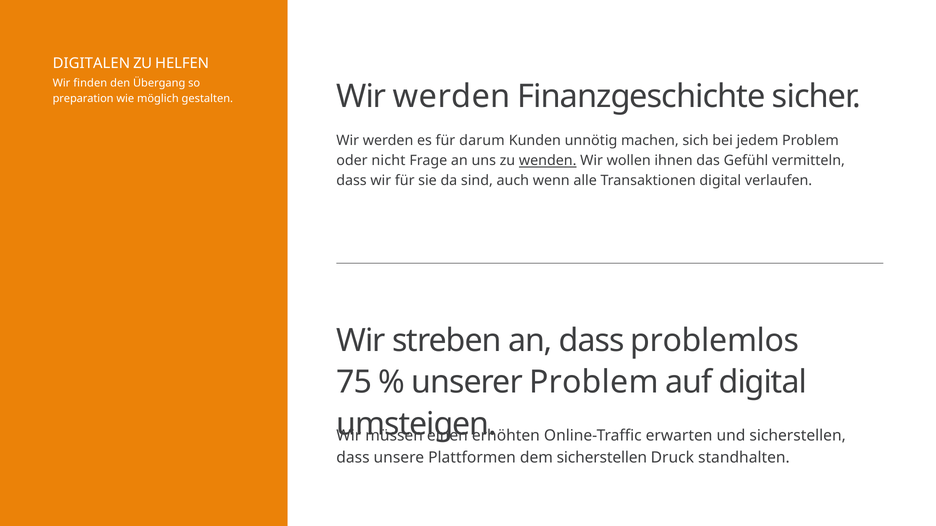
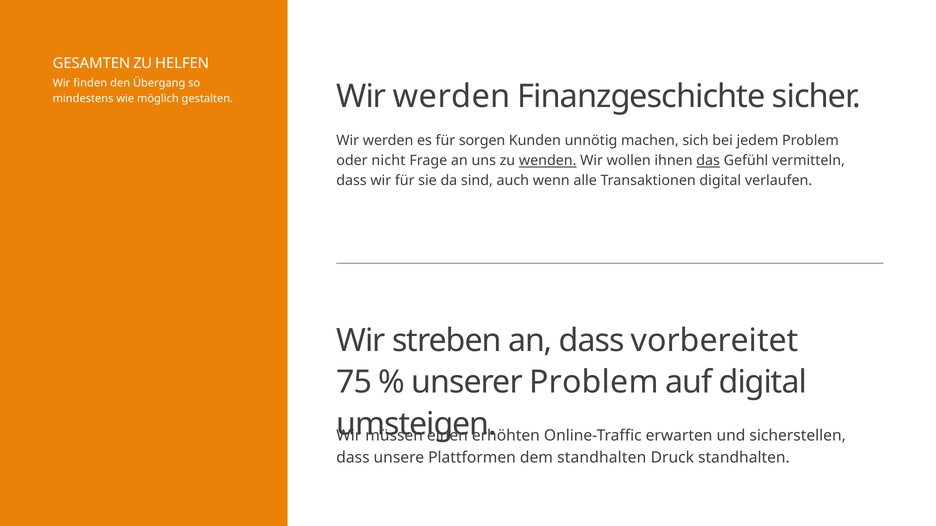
DIGITALEN: DIGITALEN -> GESAMTEN (91, 63)
preparation: preparation -> mindestens (83, 99)
darum: darum -> sorgen (482, 141)
das underline: none -> present (708, 161)
problemlos: problemlos -> vorbereitet (715, 341)
dem sicherstellen: sicherstellen -> standhalten (602, 458)
